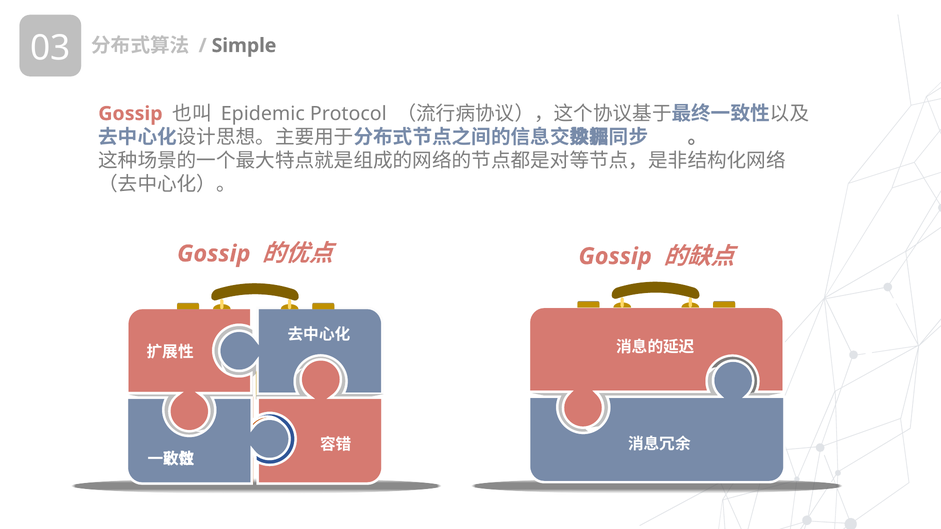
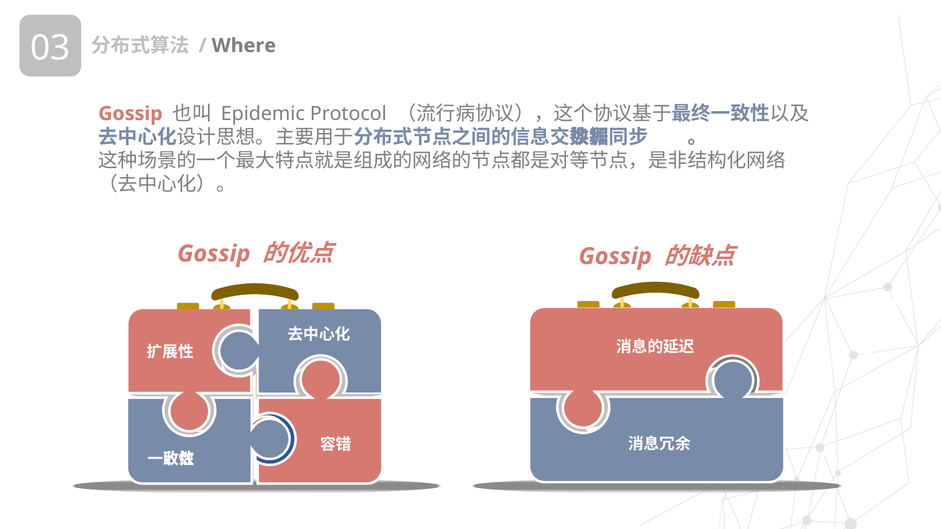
Simple: Simple -> Where (244, 46)
